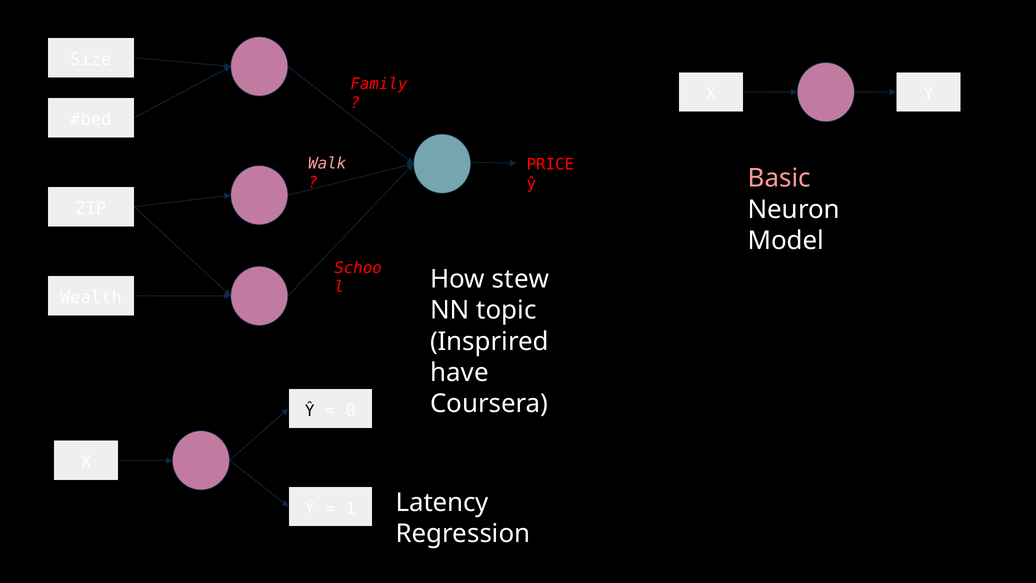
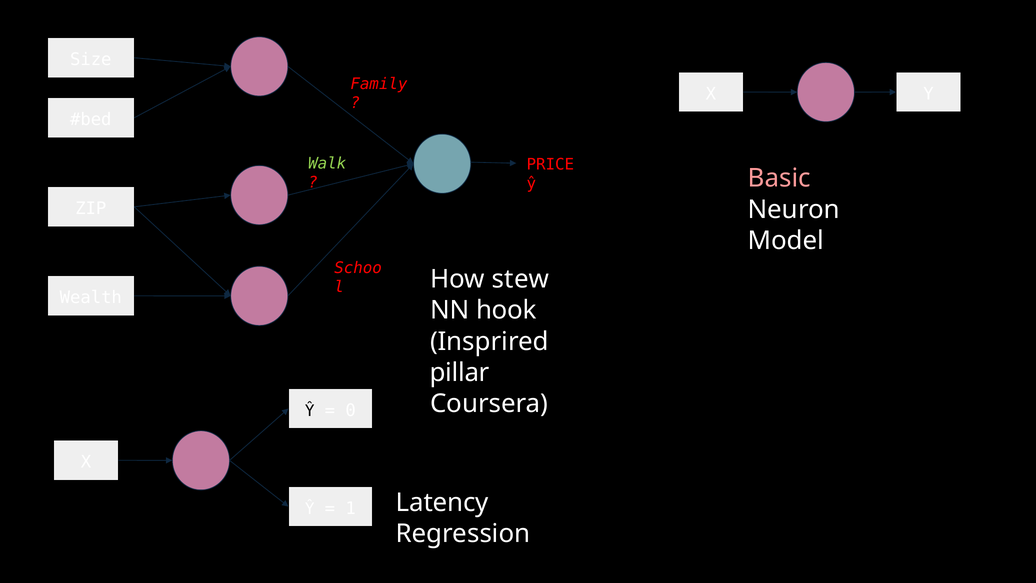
Walk colour: pink -> light green (327, 164)
topic: topic -> hook (506, 310)
have: have -> pillar (460, 372)
